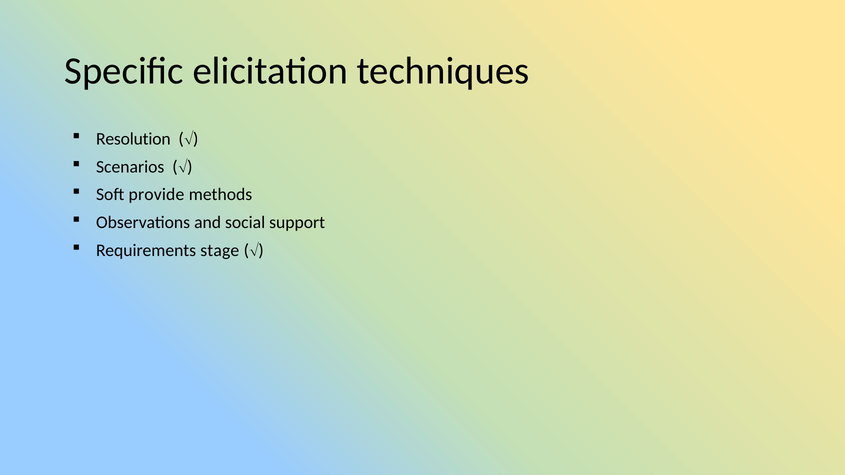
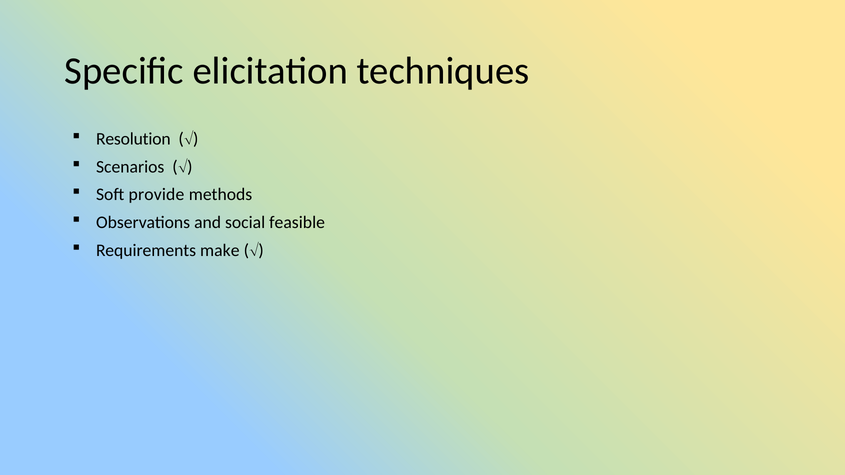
support: support -> feasible (297, 223)
stage: stage -> make (220, 250)
